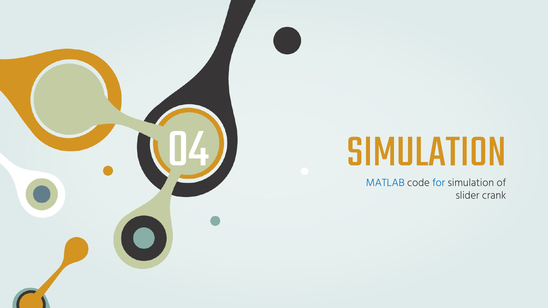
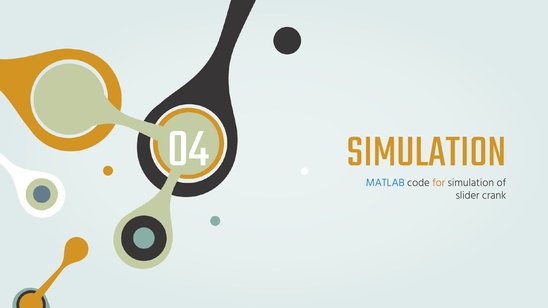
for colour: blue -> orange (439, 183)
